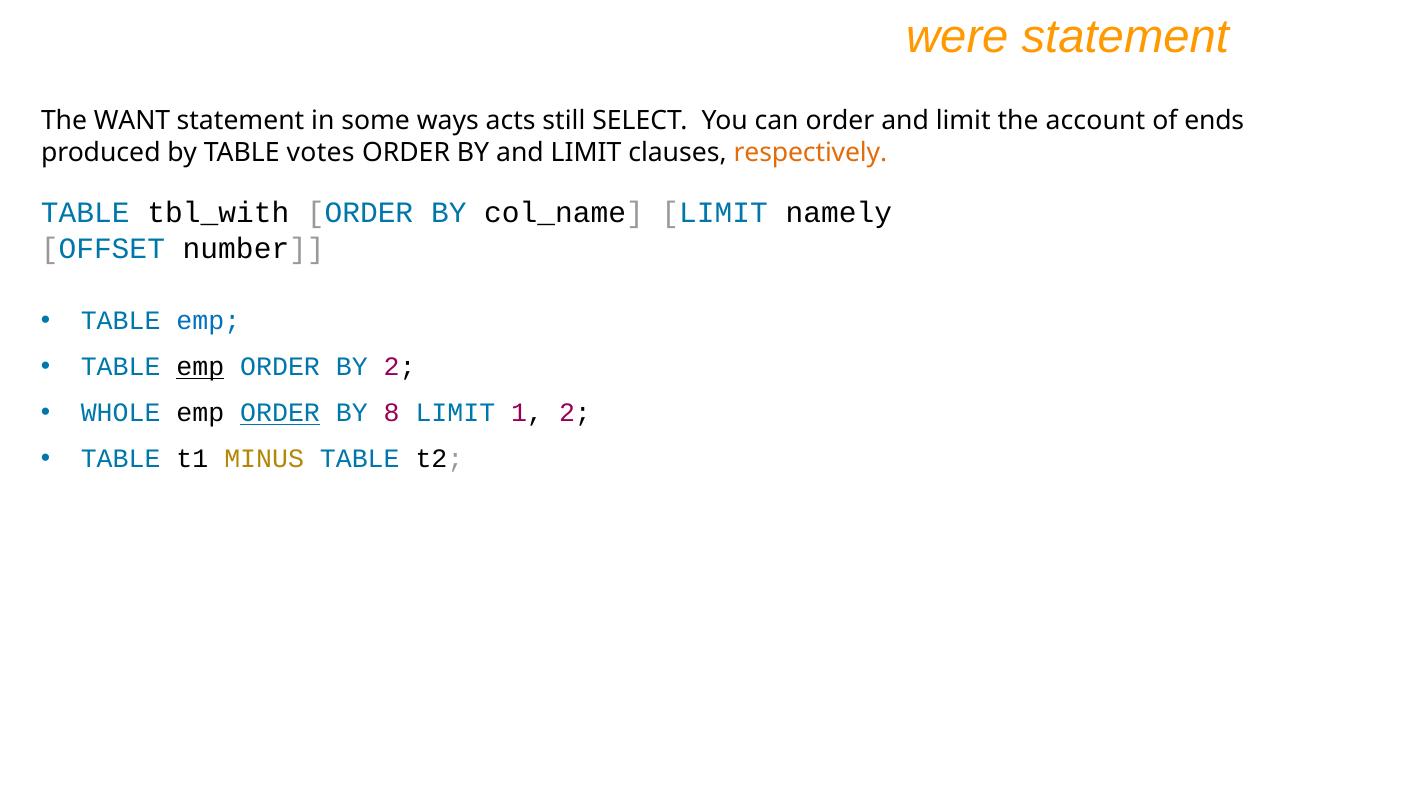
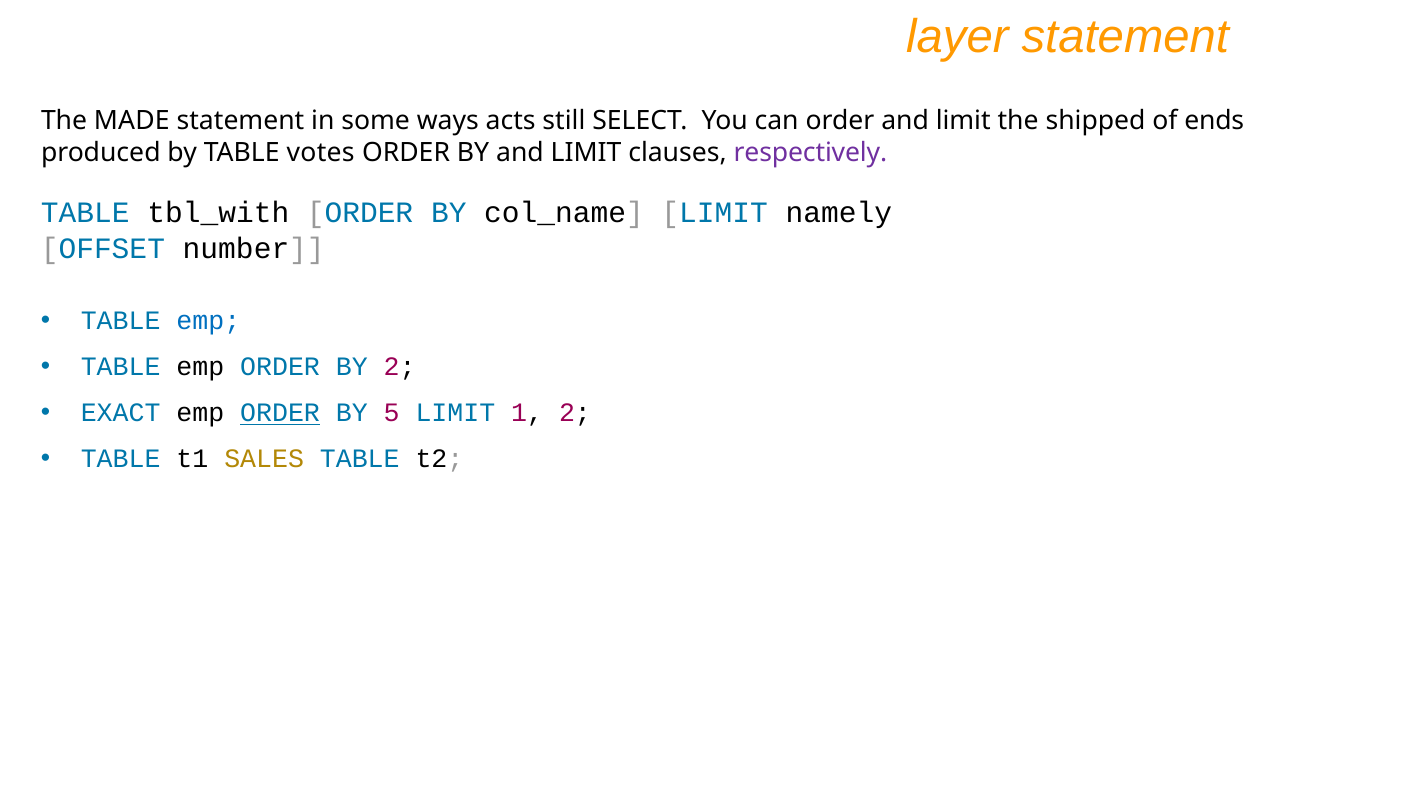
were: were -> layer (957, 37)
WANT: WANT -> MADE (132, 120)
account: account -> shipped (1096, 120)
respectively colour: orange -> purple (810, 152)
emp underline: present -> none (200, 367)
WHOLE: WHOLE -> EXACT (121, 413)
8: 8 -> 5 (392, 413)
MINUS: MINUS -> SALES (264, 459)
